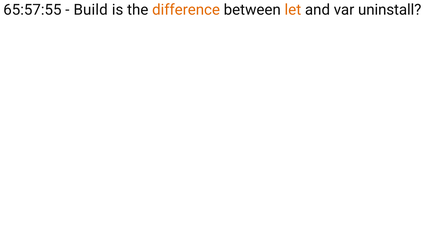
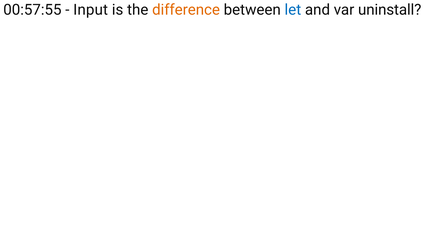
65:57:55: 65:57:55 -> 00:57:55 (32, 10)
Build: Build -> Input (91, 10)
let colour: orange -> blue (293, 10)
